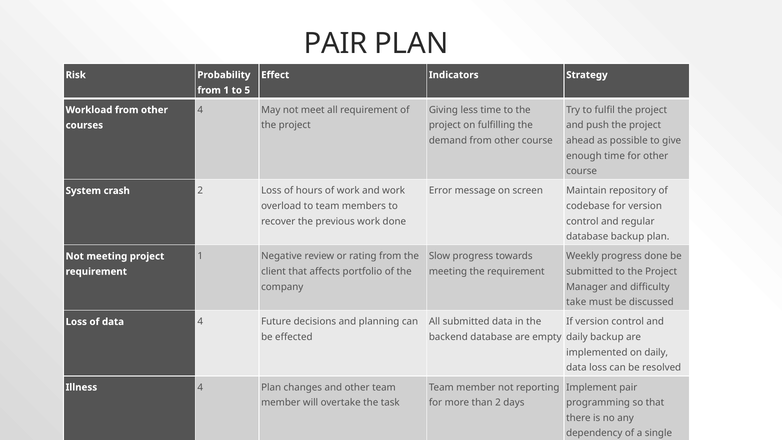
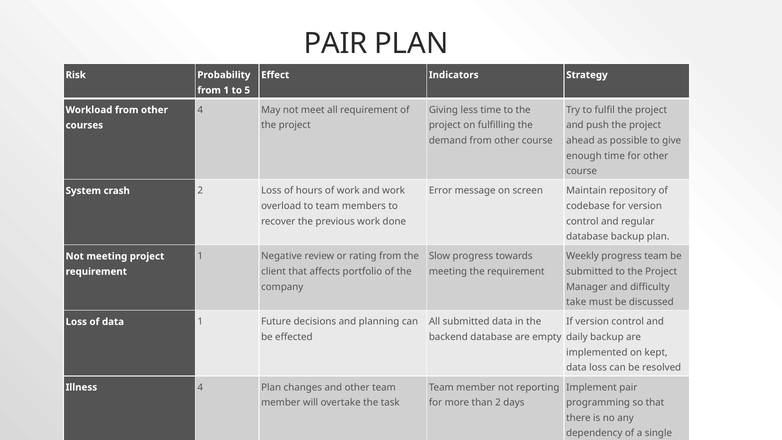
progress done: done -> team (656, 256)
data 4: 4 -> 1 (200, 322)
on daily: daily -> kept (656, 352)
